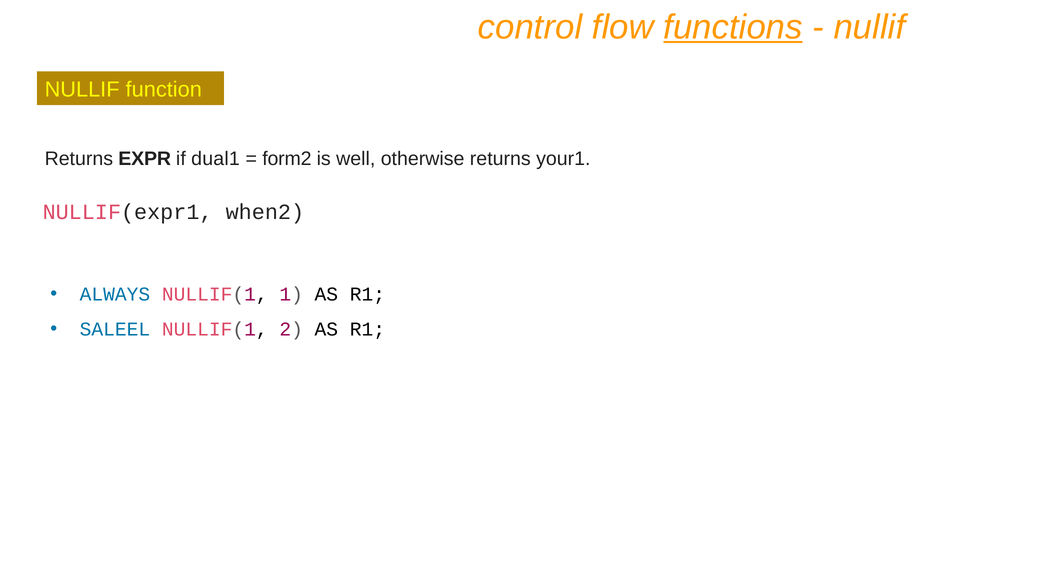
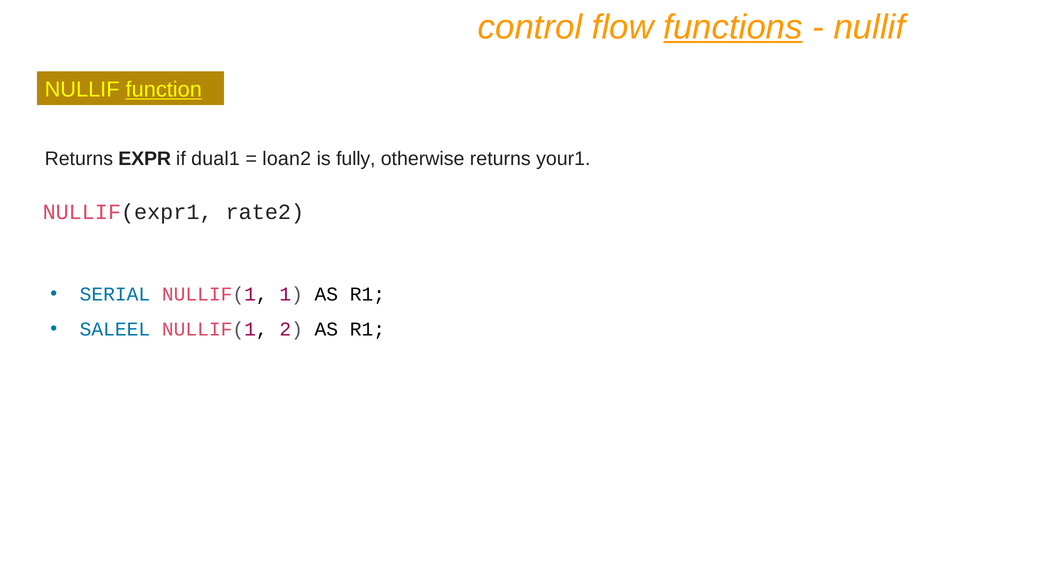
function underline: none -> present (164, 90)
form2: form2 -> loan2 (287, 159)
well: well -> fully (356, 159)
when2: when2 -> rate2 (265, 212)
ALWAYS: ALWAYS -> SERIAL (115, 294)
